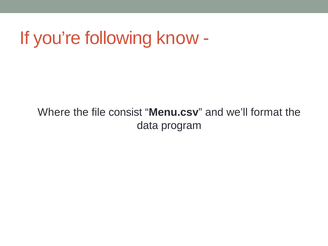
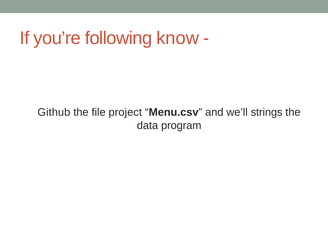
Where: Where -> Github (54, 112)
consist: consist -> project (125, 112)
format: format -> strings (267, 112)
